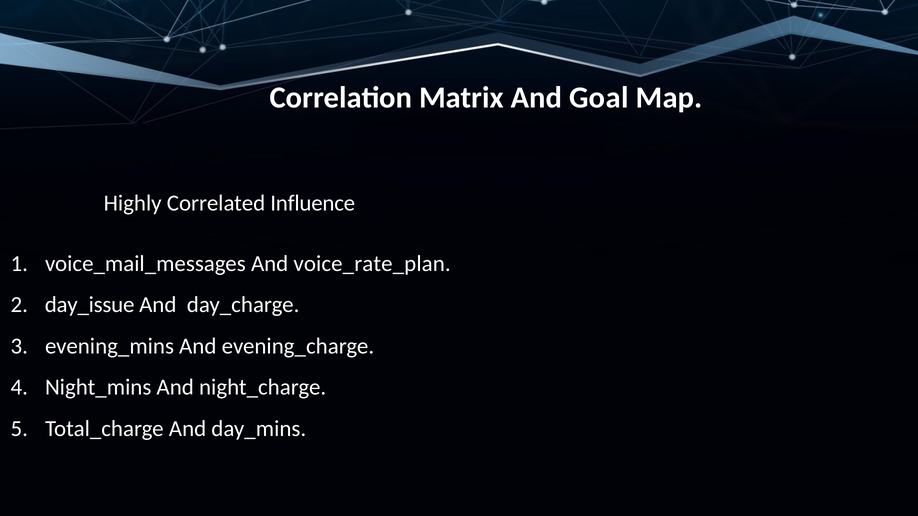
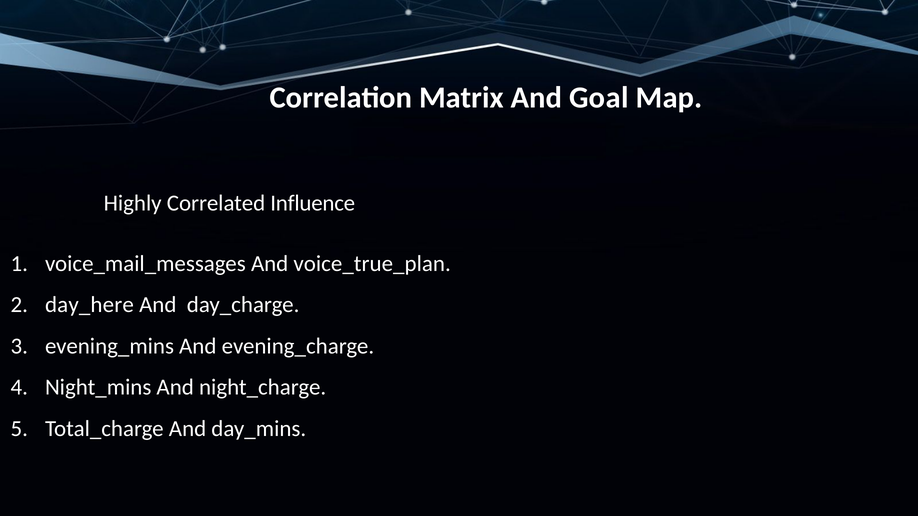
voice_rate_plan: voice_rate_plan -> voice_true_plan (372, 264)
day_issue: day_issue -> day_here (89, 305)
